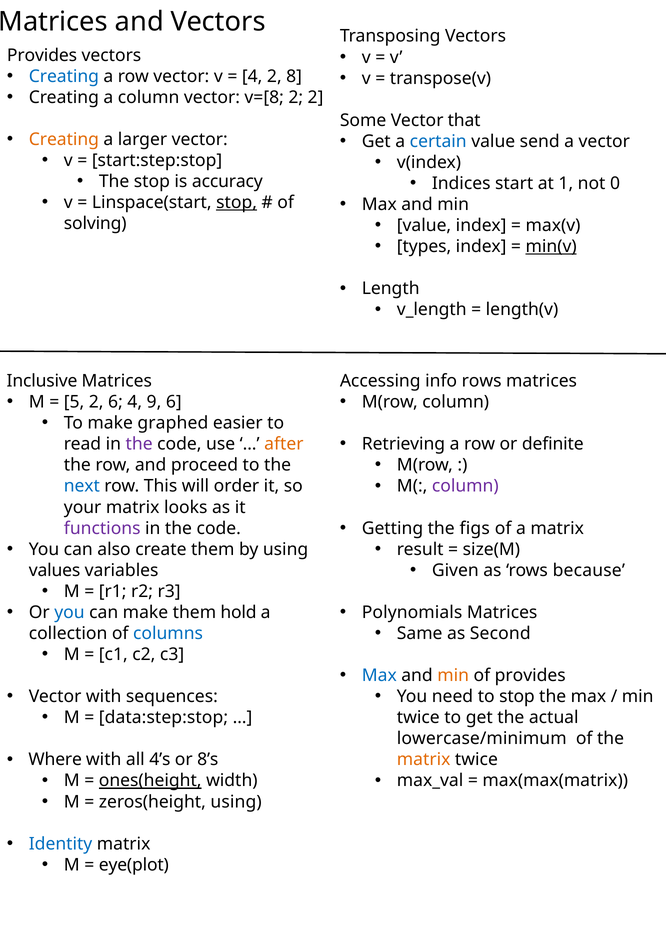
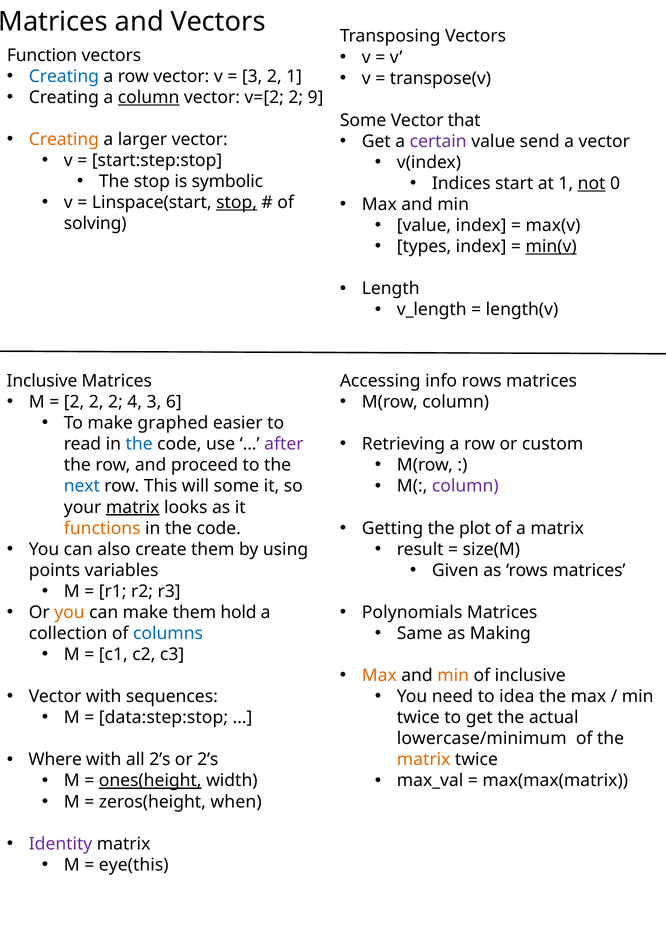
Provides: Provides -> Function (42, 55)
4: 4 -> 3 (252, 76)
2 8: 8 -> 1 (294, 76)
column underline: none -> present (149, 97)
v=[8: v=[8 -> v=[2 (264, 97)
2 2: 2 -> 9 (316, 97)
certain colour: blue -> purple (438, 141)
accuracy: accuracy -> symbolic (227, 181)
not underline: none -> present (592, 183)
5: 5 -> 2 (74, 402)
6: 6 -> 2 (115, 402)
4 9: 9 -> 3 (154, 402)
definite: definite -> custom (553, 444)
the colour: purple -> blue (139, 444)
after colour: orange -> purple (284, 444)
will order: order -> some (236, 486)
matrix underline: none -> present (133, 507)
figs: figs -> plot (475, 528)
functions colour: purple -> orange (102, 528)
as rows because: because -> matrices (589, 570)
values: values -> points (54, 570)
you colour: blue -> orange (69, 612)
Second: Second -> Making (500, 633)
Max colour: blue -> orange (379, 675)
of provides: provides -> inclusive (530, 675)
to stop: stop -> idea (517, 696)
all 4’s: 4’s -> 2’s (160, 759)
or 8’s: 8’s -> 2’s (208, 759)
zeros(height using: using -> when (236, 802)
Identity colour: blue -> purple (61, 844)
eye(plot: eye(plot -> eye(this (134, 865)
